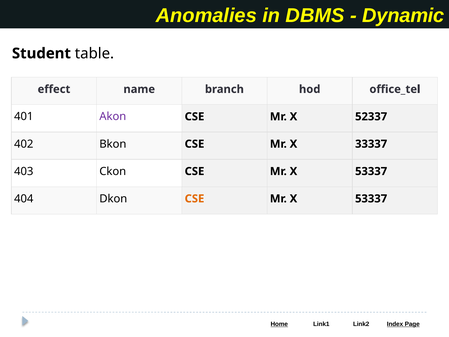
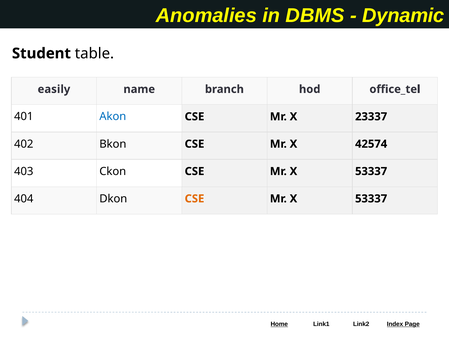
effect: effect -> easily (54, 89)
Akon colour: purple -> blue (113, 117)
52337: 52337 -> 23337 (371, 117)
33337: 33337 -> 42574 (371, 144)
